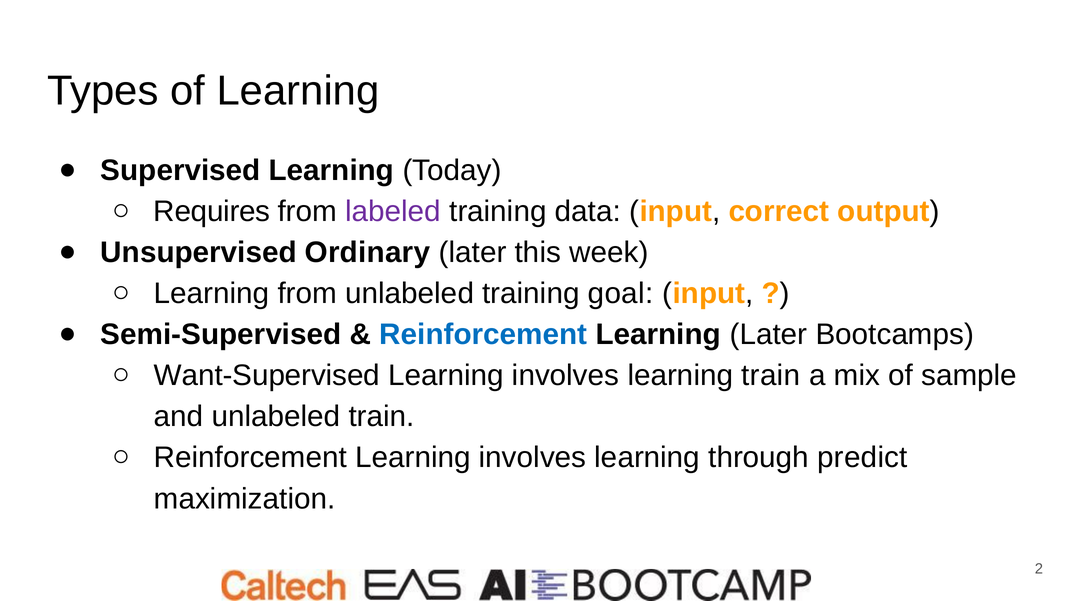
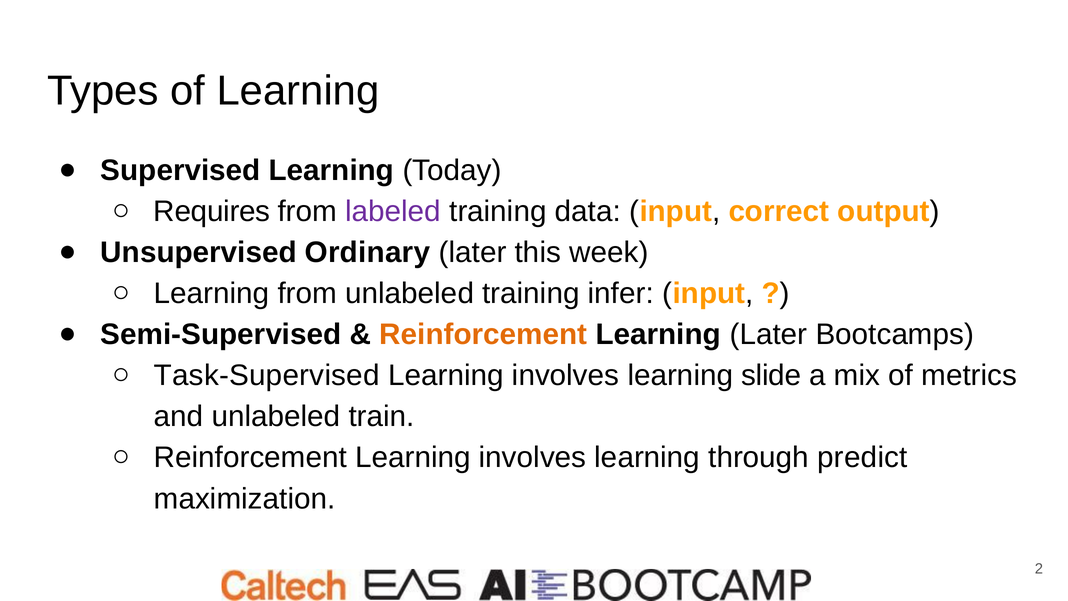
goal: goal -> infer (621, 294)
Reinforcement colour: blue -> orange (483, 335)
Want-Supervised: Want-Supervised -> Task-Supervised (267, 376)
learning train: train -> slide (771, 376)
sample: sample -> metrics (969, 376)
